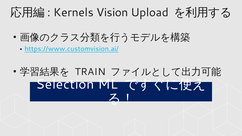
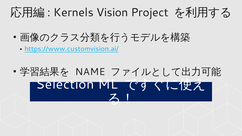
Upload: Upload -> Project (150, 12)
TRAIN: TRAIN -> NAME (90, 72)
